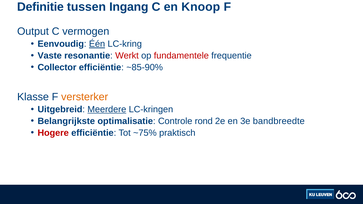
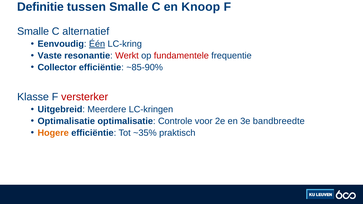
tussen Ingang: Ingang -> Smalle (129, 7)
Output: Output -> Smalle (33, 32)
vermogen: vermogen -> alternatief (86, 32)
versterker colour: orange -> red (85, 97)
Meerdere underline: present -> none (107, 110)
Belangrijkste: Belangrijkste -> Optimalisatie (66, 121)
rond: rond -> voor (204, 121)
Hogere colour: red -> orange (53, 133)
~75%: ~75% -> ~35% (145, 133)
